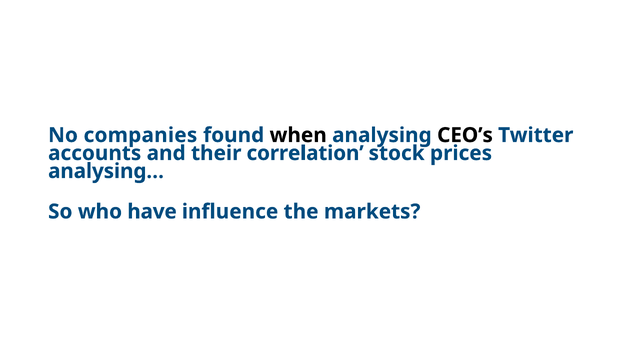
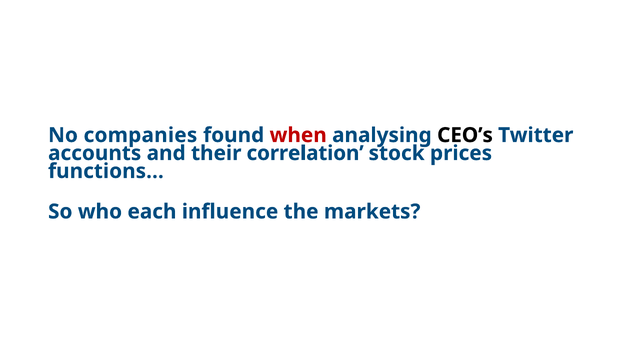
when colour: black -> red (298, 135)
analysing…: analysing… -> functions… (106, 171)
have: have -> each (152, 211)
